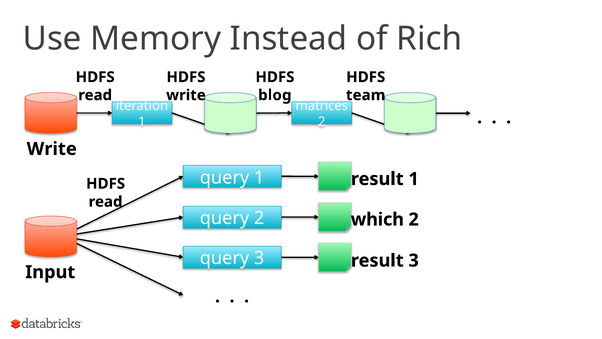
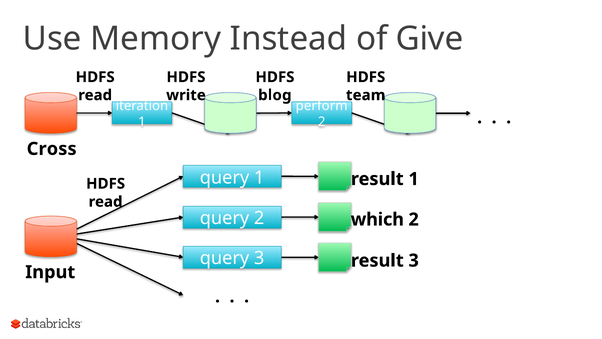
Rich: Rich -> Give (430, 39)
matrices: matrices -> perform (322, 106)
Write: Write -> Cross (52, 149)
